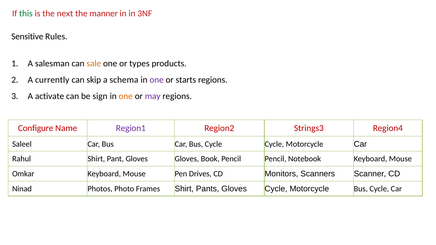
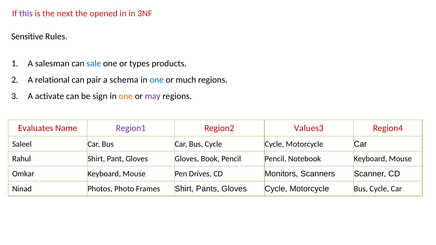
this colour: green -> purple (26, 13)
manner: manner -> opened (104, 13)
sale colour: orange -> blue (94, 64)
currently: currently -> relational (52, 80)
skip: skip -> pair (94, 80)
one colour: purple -> blue (157, 80)
starts: starts -> much (186, 80)
Configure: Configure -> Evaluates (36, 128)
Strings3: Strings3 -> Values3 (309, 128)
